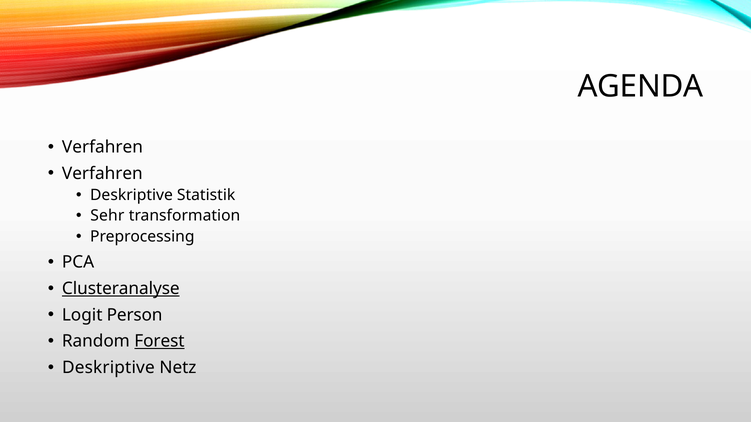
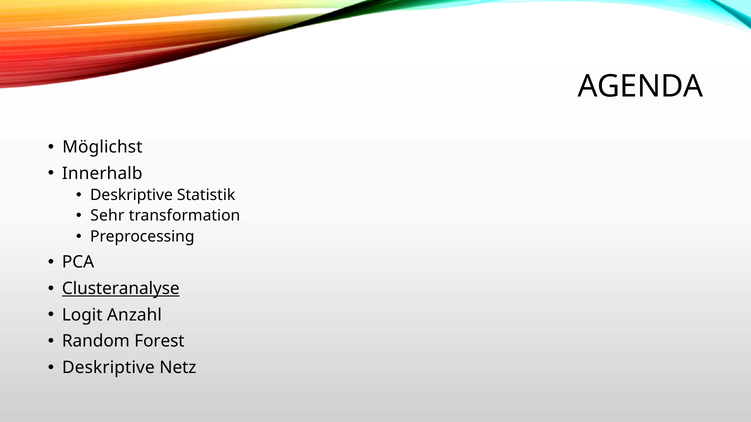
Verfahren: Verfahren -> Möglichst (102, 147)
Verfahren: Verfahren -> Innerhalb (102, 174)
Person: Person -> Anzahl (134, 315)
Forest underline: present -> none (159, 342)
